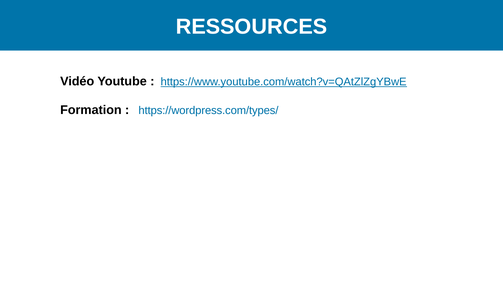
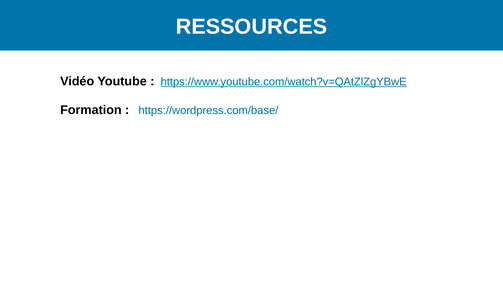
https://wordpress.com/types/: https://wordpress.com/types/ -> https://wordpress.com/base/ (208, 110)
